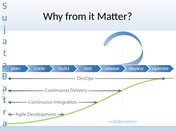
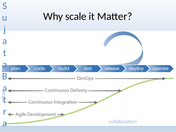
from: from -> scale (76, 16)
